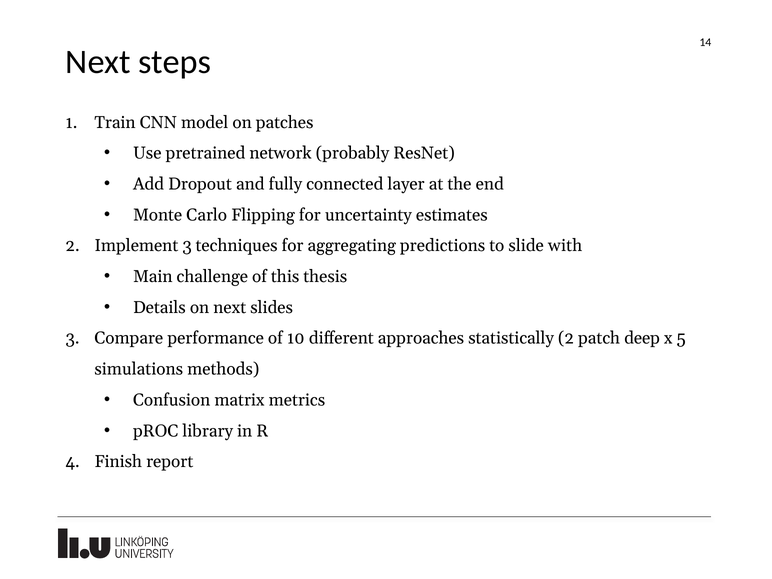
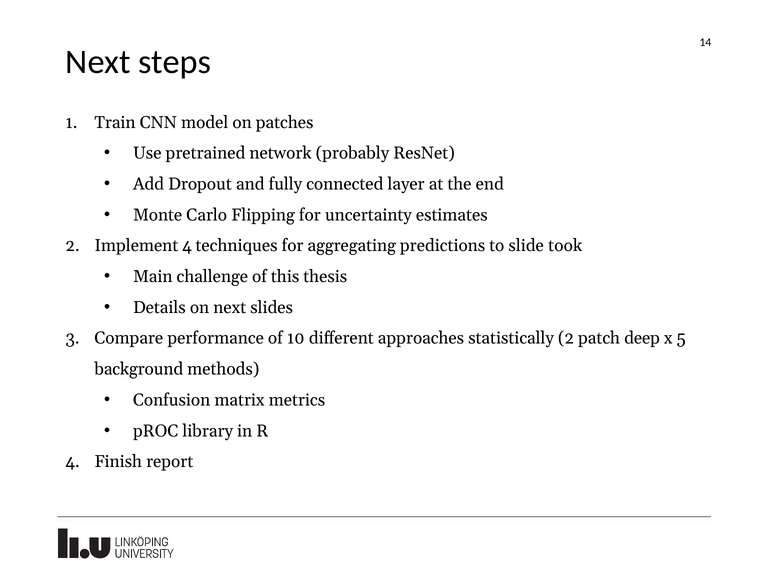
Implement 3: 3 -> 4 (187, 246)
with: with -> took (565, 246)
simulations: simulations -> background (139, 369)
